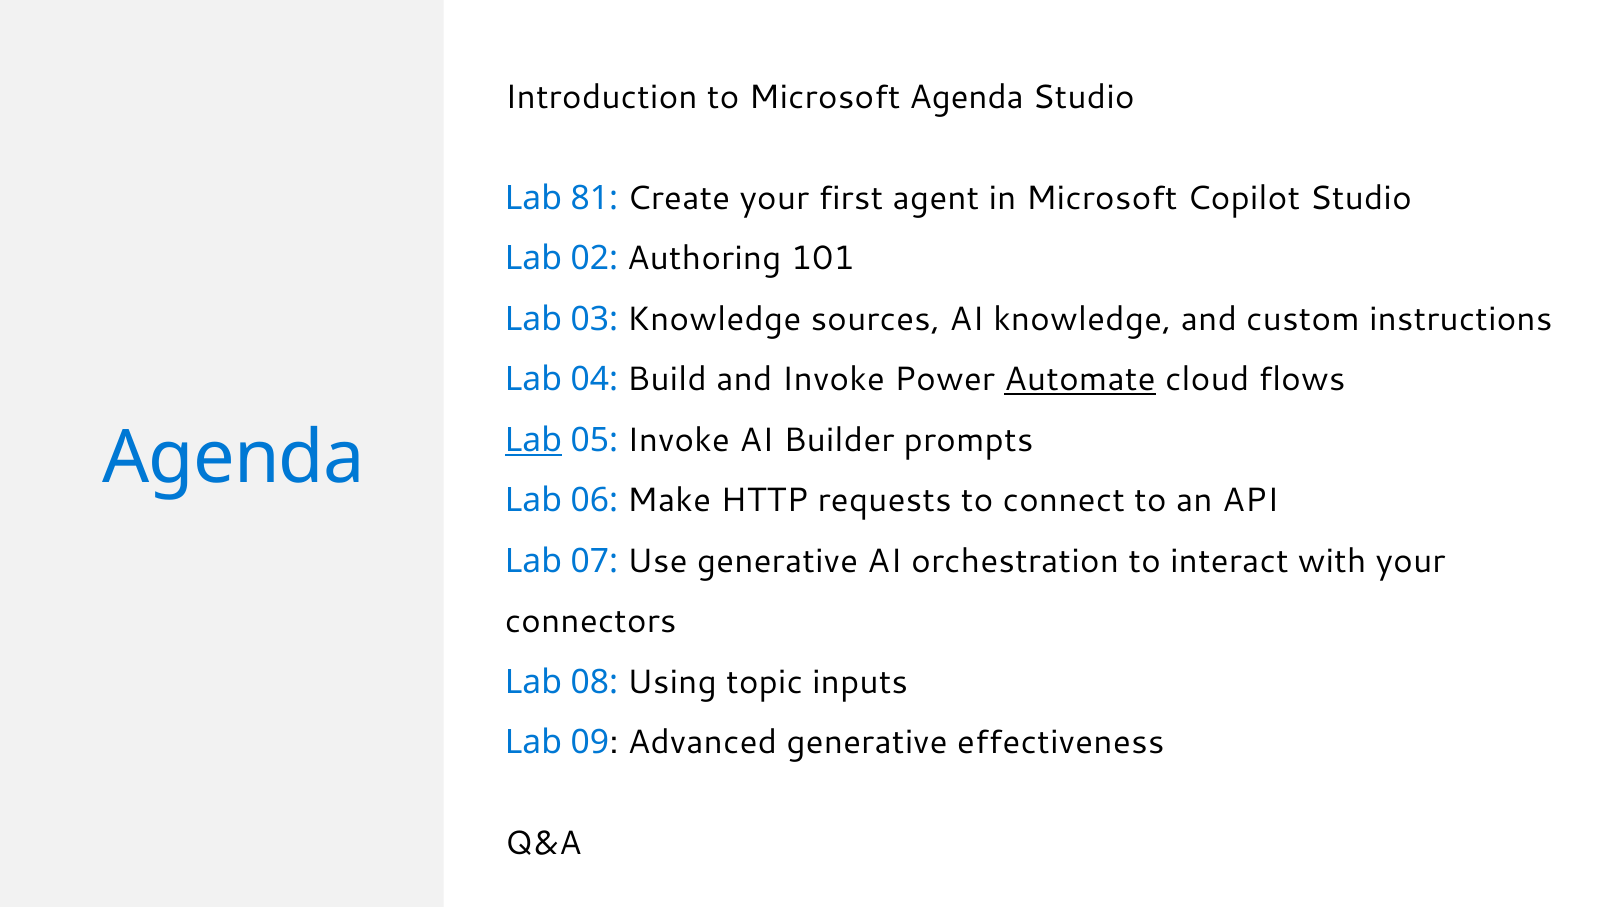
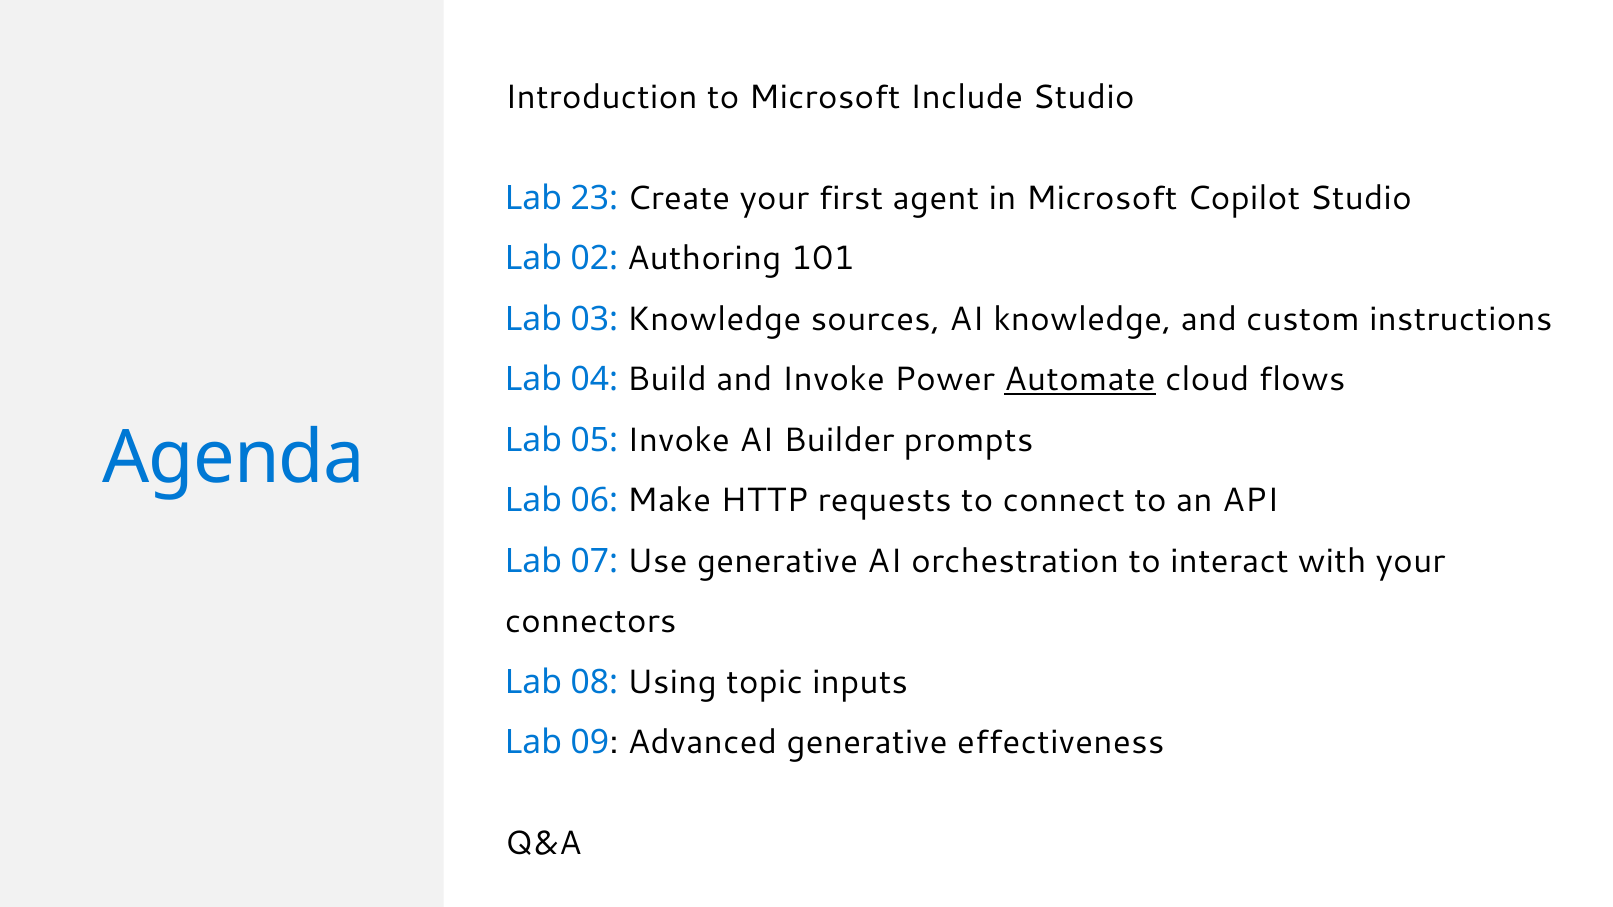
Microsoft Agenda: Agenda -> Include (966, 97)
81: 81 -> 23 (594, 198)
Lab underline: present -> none (533, 440)
